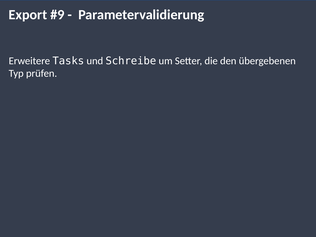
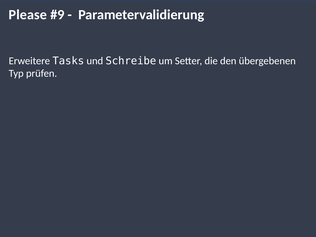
Export: Export -> Please (28, 15)
